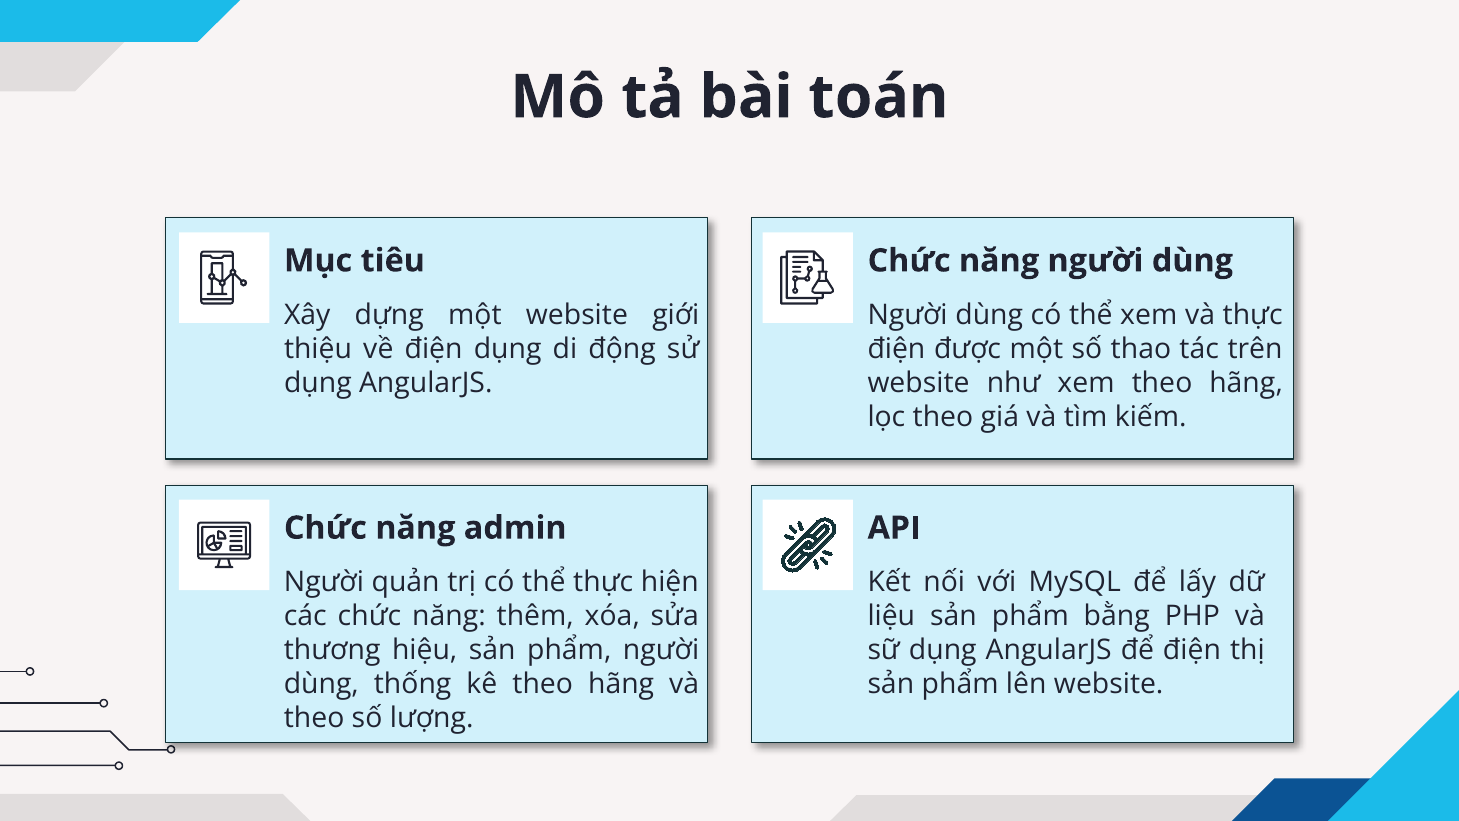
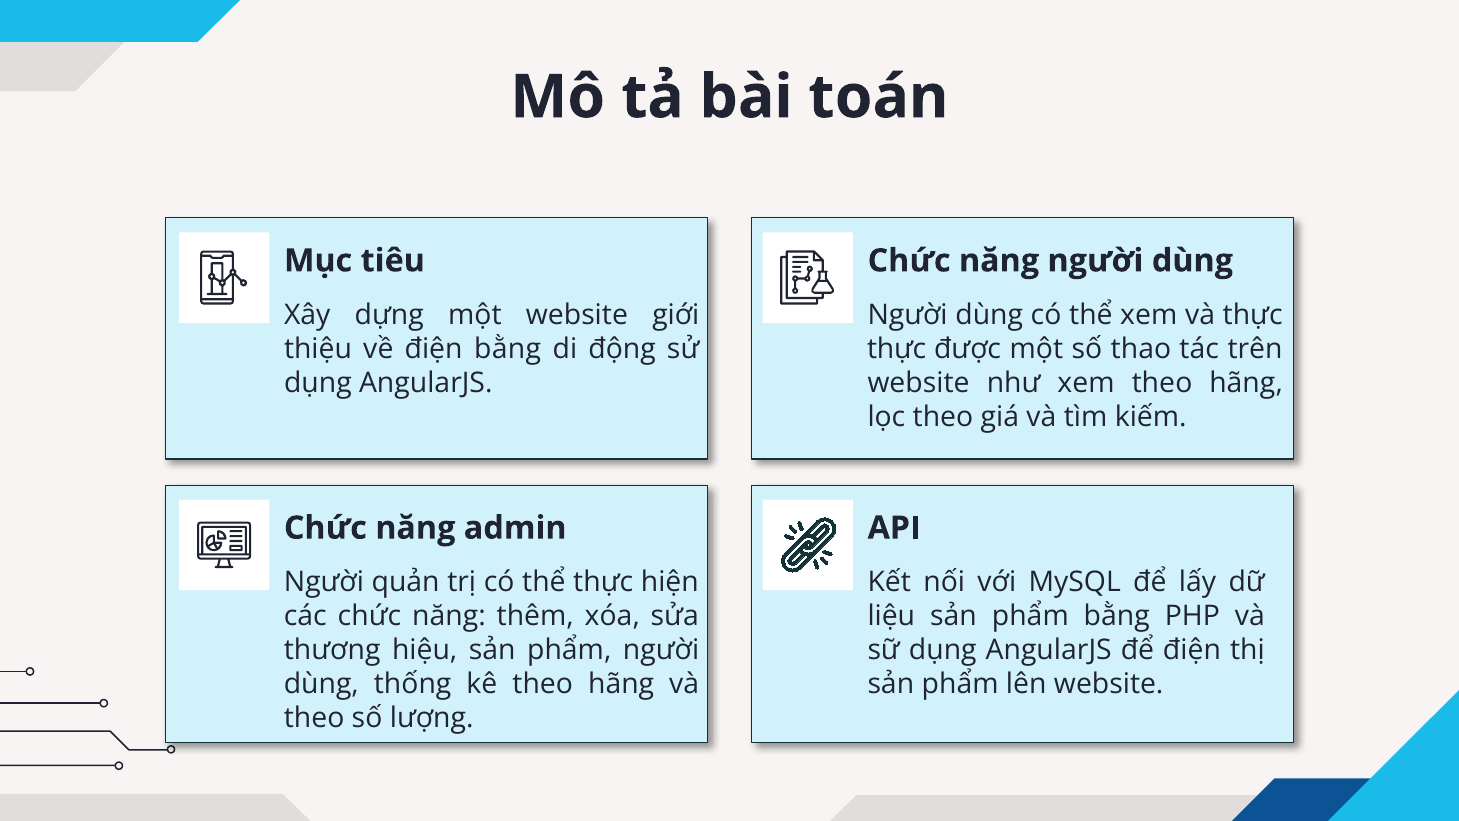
điện dụng: dụng -> bằng (508, 349)
điện: điện -> thực (897, 349)
